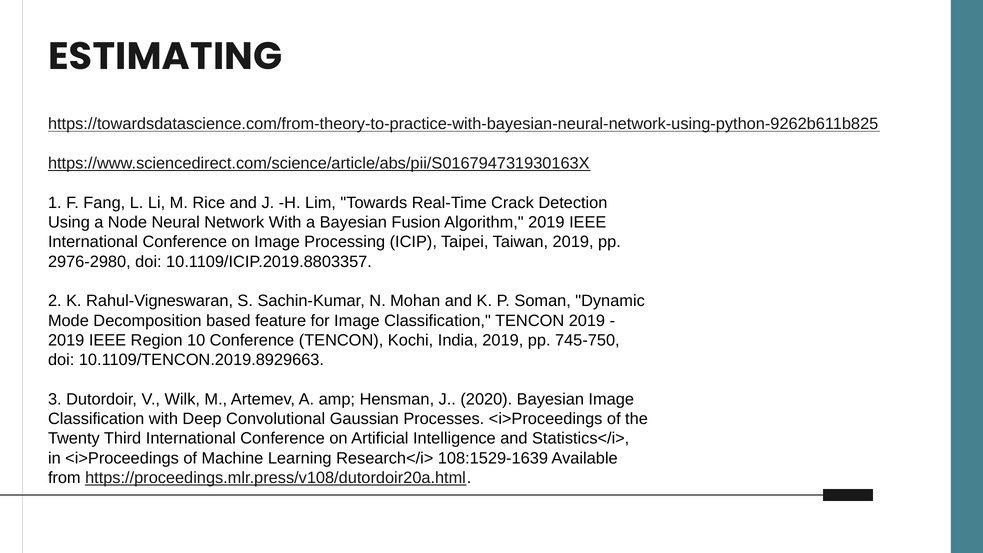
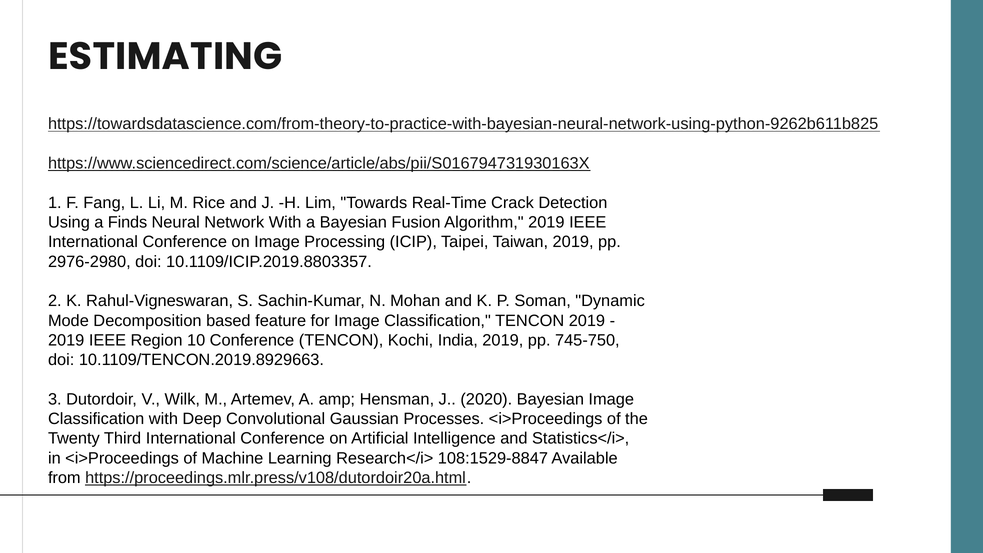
Node: Node -> Finds (128, 222)
108:1529-1639: 108:1529-1639 -> 108:1529-8847 (493, 458)
